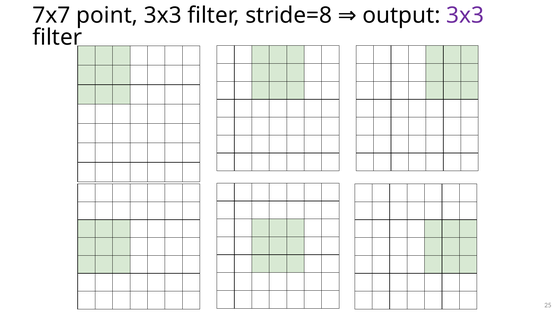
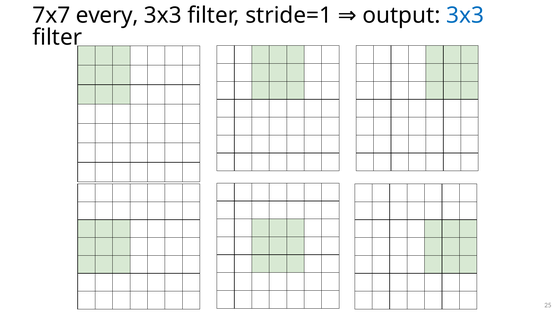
point: point -> every (107, 15)
stride=8: stride=8 -> stride=1 (289, 15)
3x3 colour: purple -> blue (465, 15)
